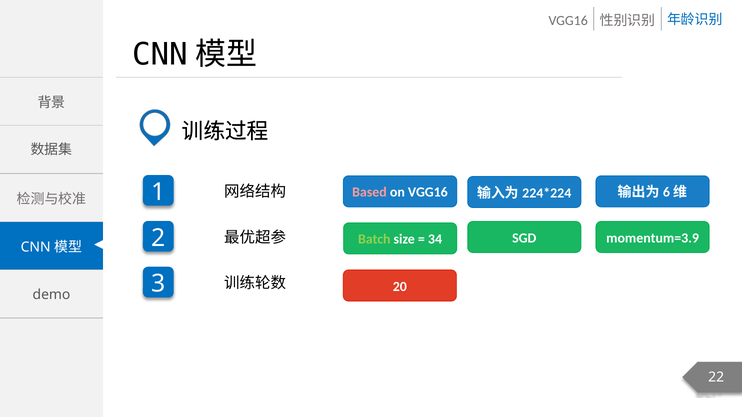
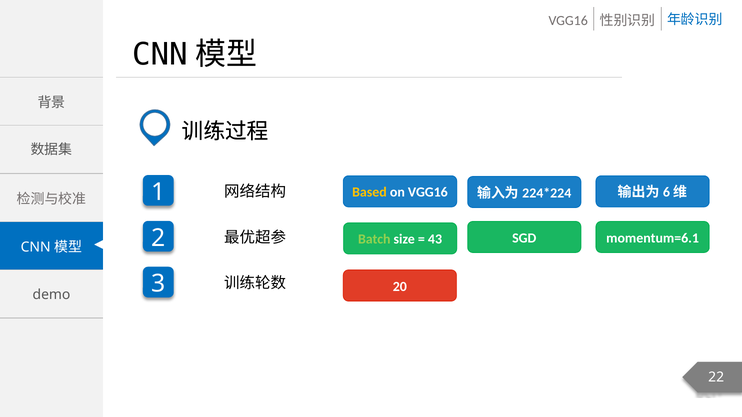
Based colour: pink -> yellow (369, 192)
momentum=3.9: momentum=3.9 -> momentum=6.1 (653, 238)
34: 34 -> 43 (435, 240)
